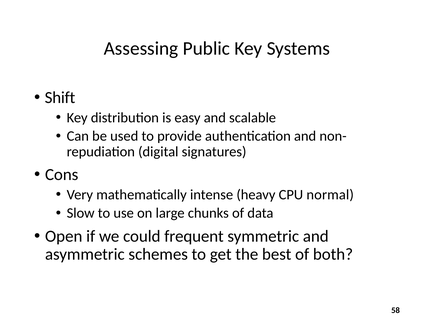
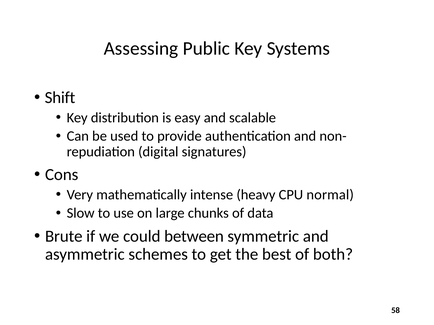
Open: Open -> Brute (64, 236)
frequent: frequent -> between (194, 236)
